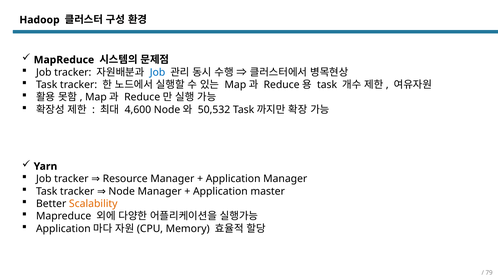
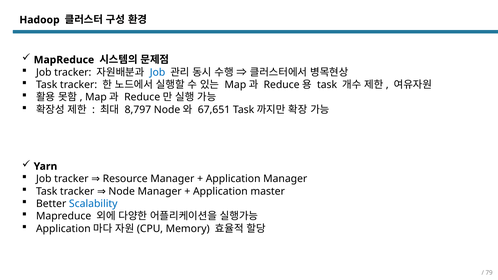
4,600: 4,600 -> 8,797 (138, 110)
50,532: 50,532 -> 67,651 (214, 110)
Scalability colour: orange -> blue (93, 204)
